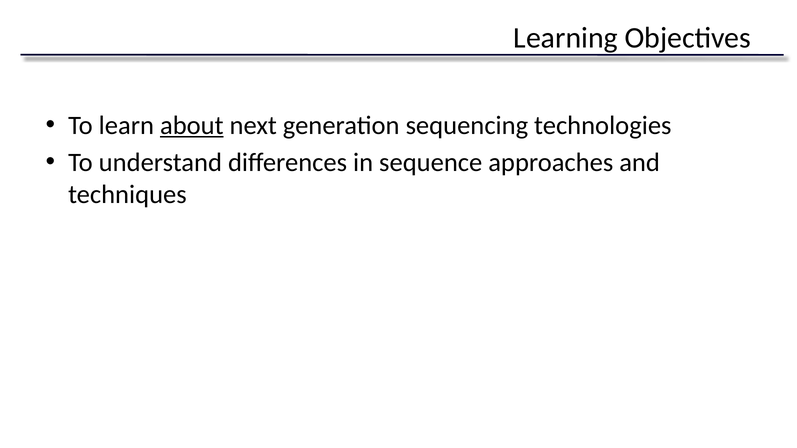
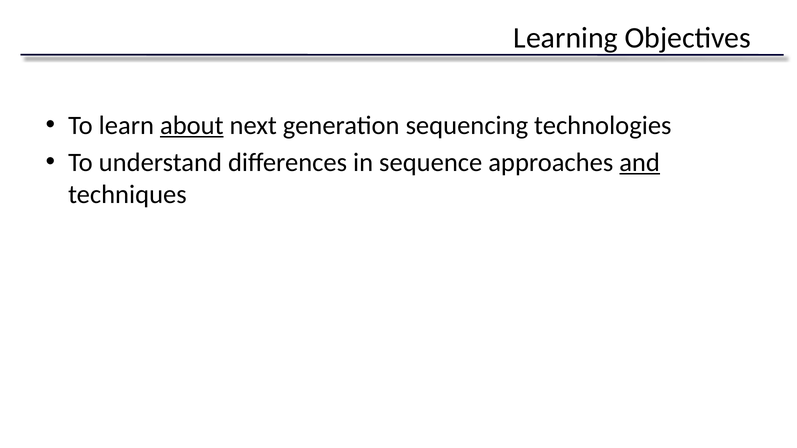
and underline: none -> present (640, 163)
